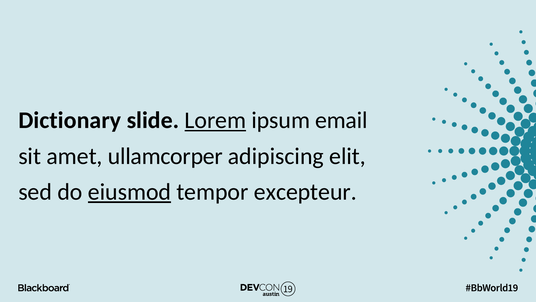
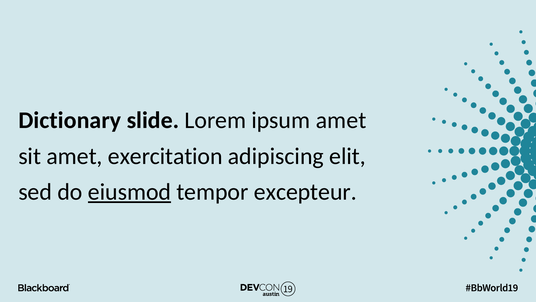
Lorem underline: present -> none (215, 120)
ipsum email: email -> amet (341, 120)
ullamcorper: ullamcorper -> exercitation (165, 156)
